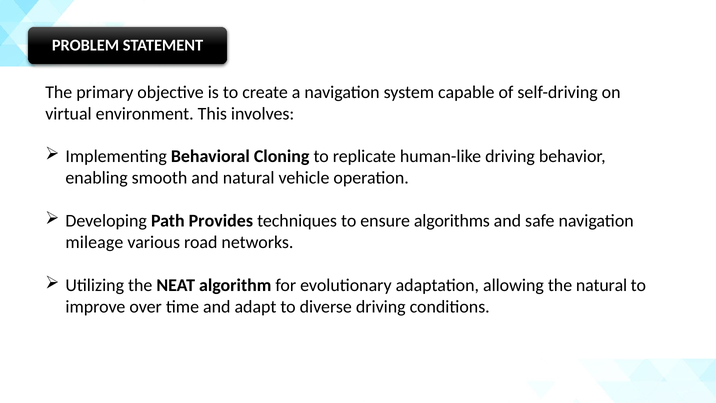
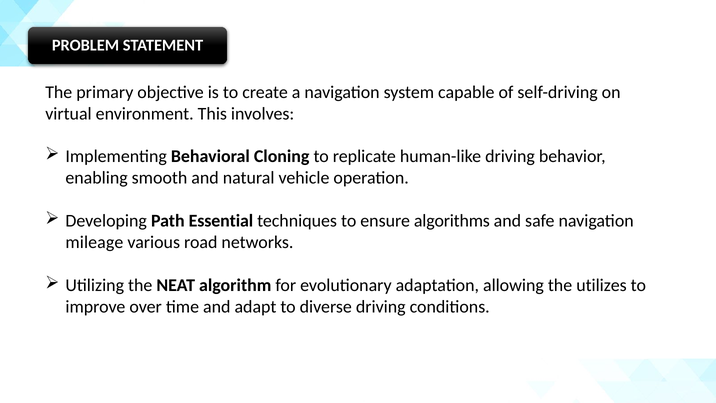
Provides: Provides -> Essential (221, 221)
the natural: natural -> utilizes (601, 285)
